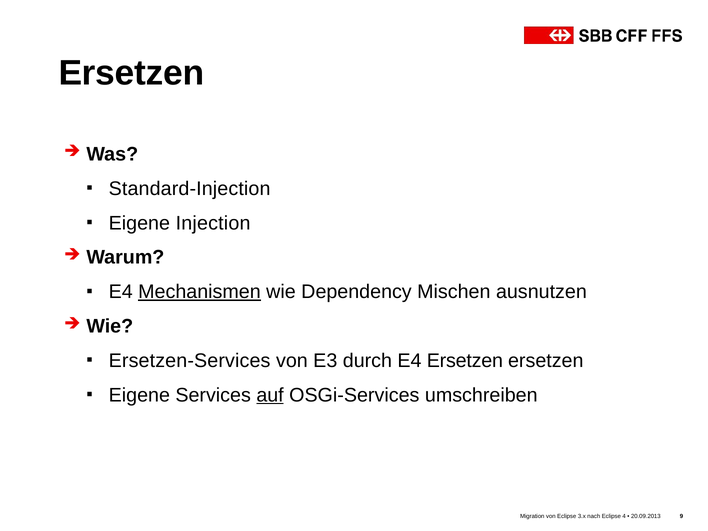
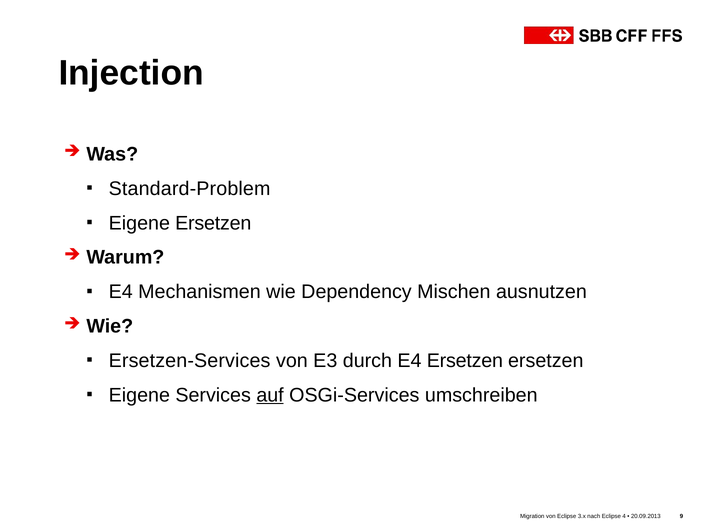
Ersetzen: Ersetzen -> Injection (131, 73)
Standard-Injection: Standard-Injection -> Standard-Problem (190, 189)
Eigene Injection: Injection -> Ersetzen (213, 223)
Mechanismen underline: present -> none (199, 292)
